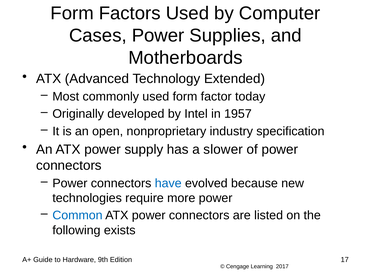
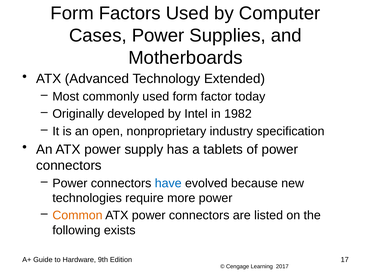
1957: 1957 -> 1982 (238, 114)
slower: slower -> tablets (223, 150)
Common colour: blue -> orange (77, 216)
